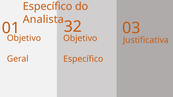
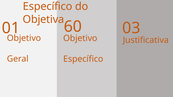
Analista: Analista -> Objetiva (43, 19)
32: 32 -> 60 (73, 27)
